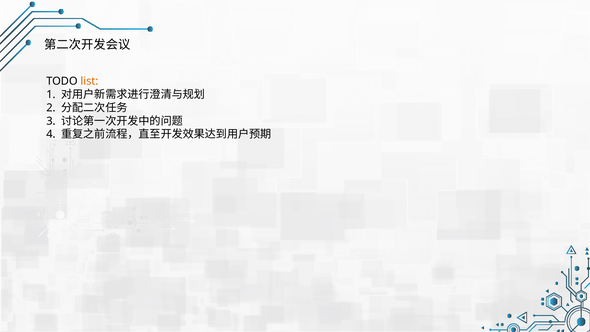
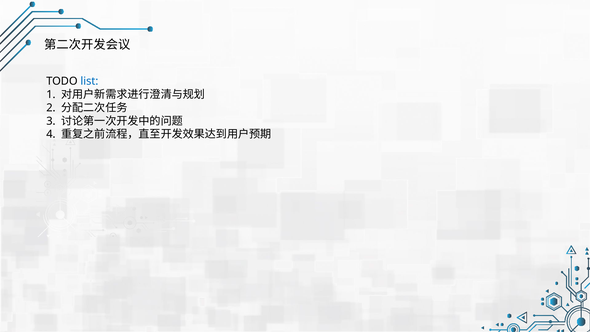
list colour: orange -> blue (89, 81)
